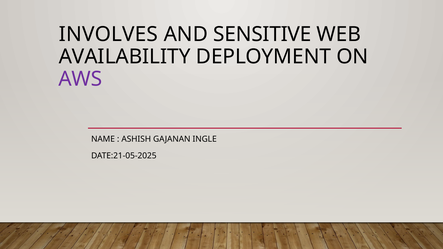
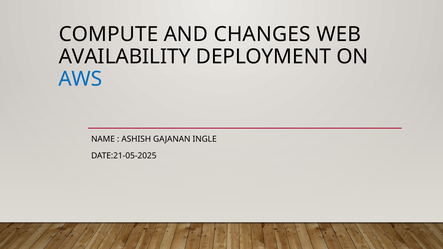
INVOLVES: INVOLVES -> COMPUTE (108, 34)
SENSITIVE: SENSITIVE -> CHANGES (262, 34)
AWS colour: purple -> blue (80, 79)
